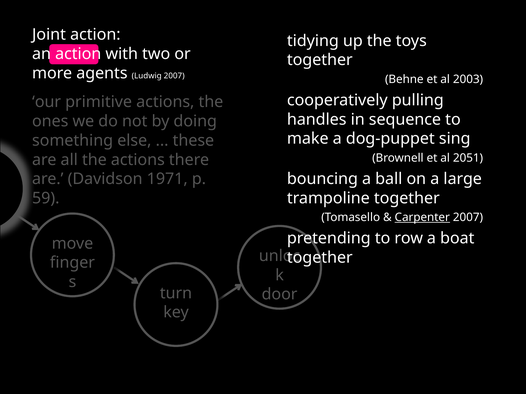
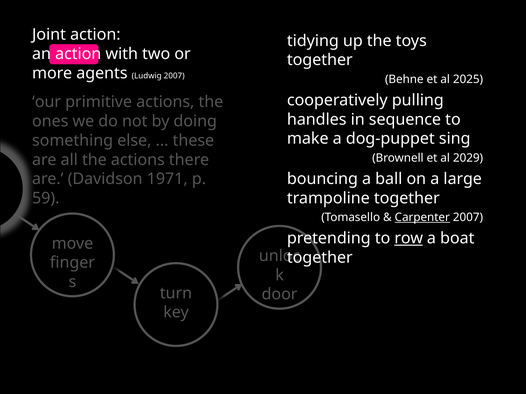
2003: 2003 -> 2025 (468, 79)
2051: 2051 -> 2029 (468, 158)
row underline: none -> present (409, 239)
